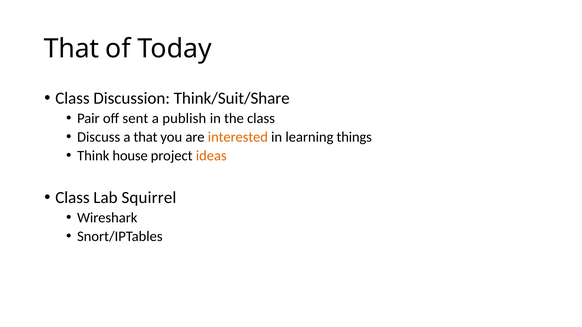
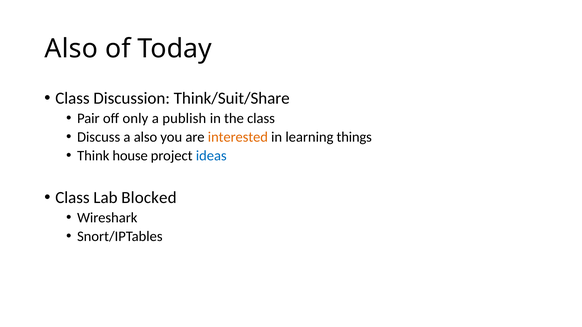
That: That -> Also (71, 49)
sent: sent -> only (135, 118)
a that: that -> also (145, 137)
ideas colour: orange -> blue (211, 156)
Squirrel: Squirrel -> Blocked (149, 198)
